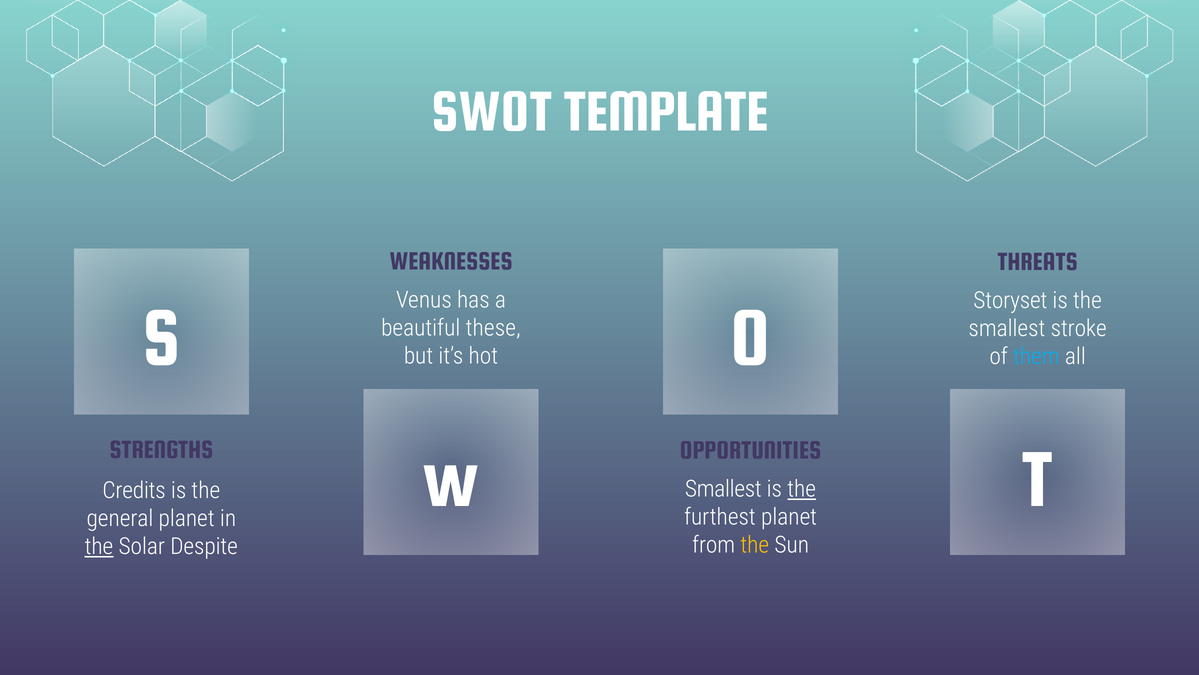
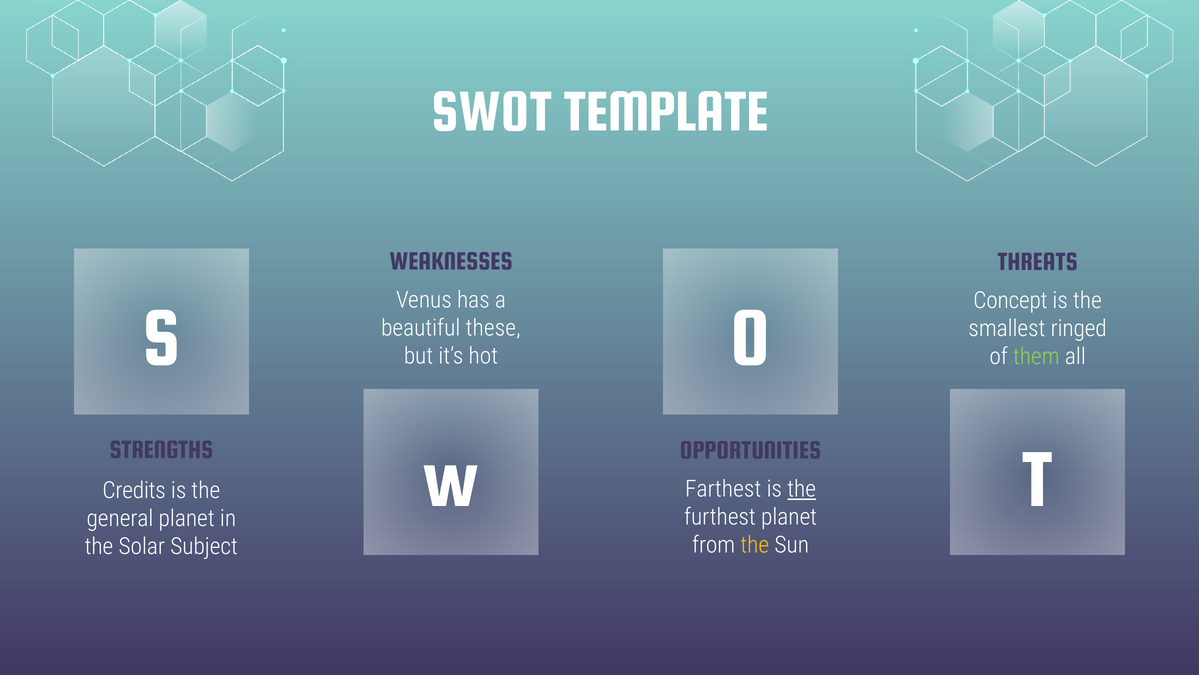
Storyset: Storyset -> Concept (1010, 300)
stroke: stroke -> ringed (1079, 328)
them colour: light blue -> light green (1036, 356)
Smallest: Smallest -> Farthest (723, 489)
the underline: present -> none (99, 546)
Despite: Despite -> Subject (204, 546)
